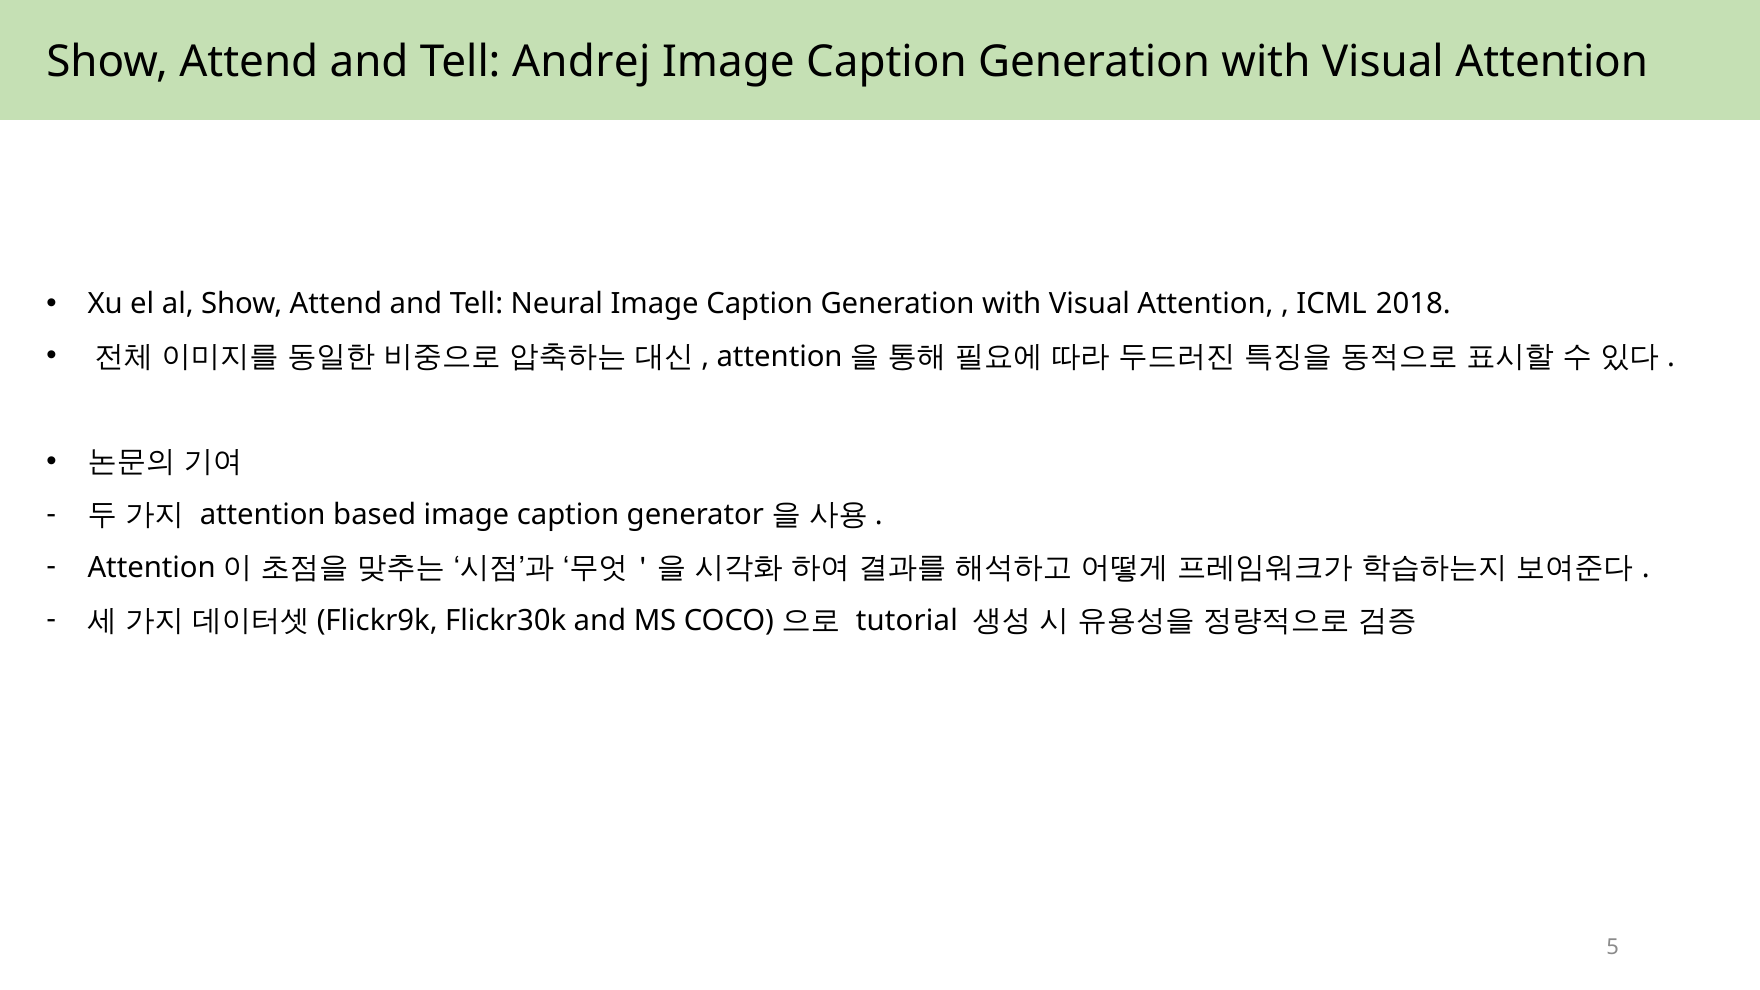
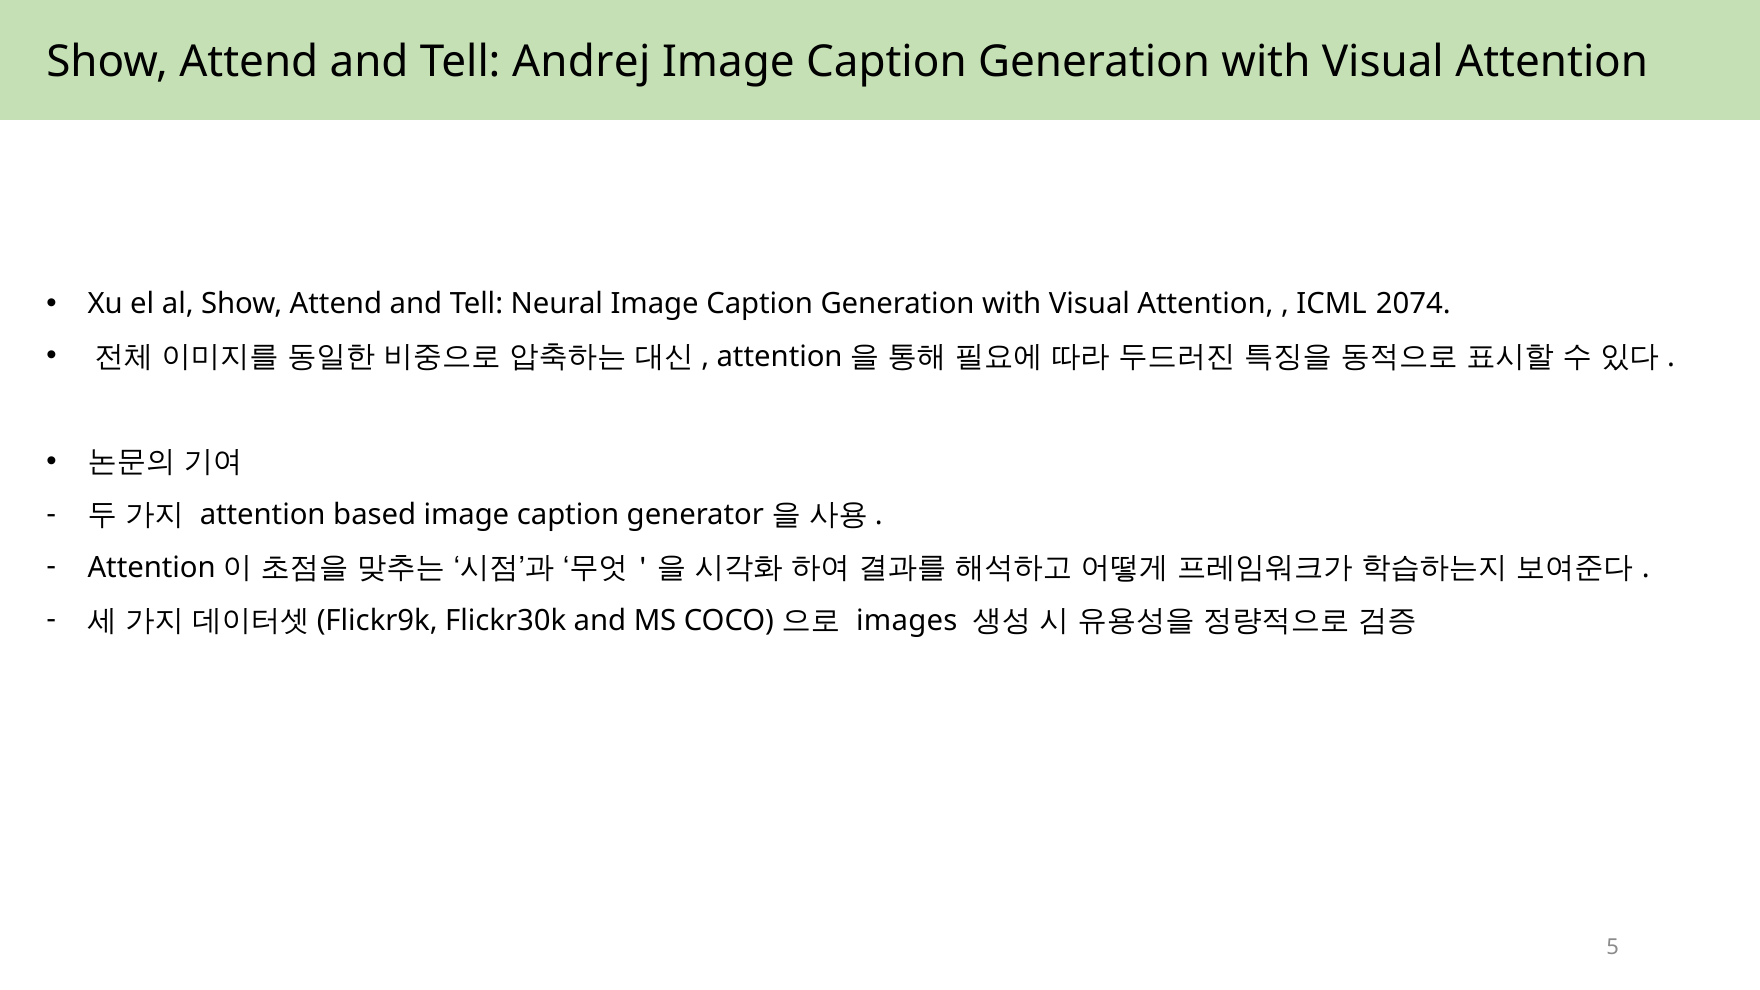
2018: 2018 -> 2074 (1413, 304)
tutorial: tutorial -> images (907, 621)
